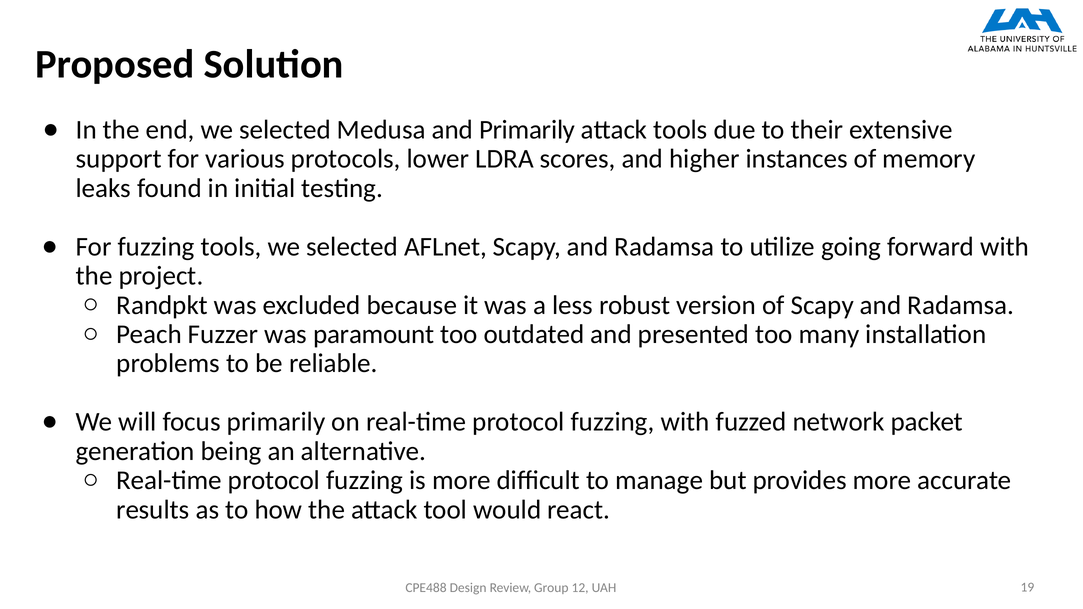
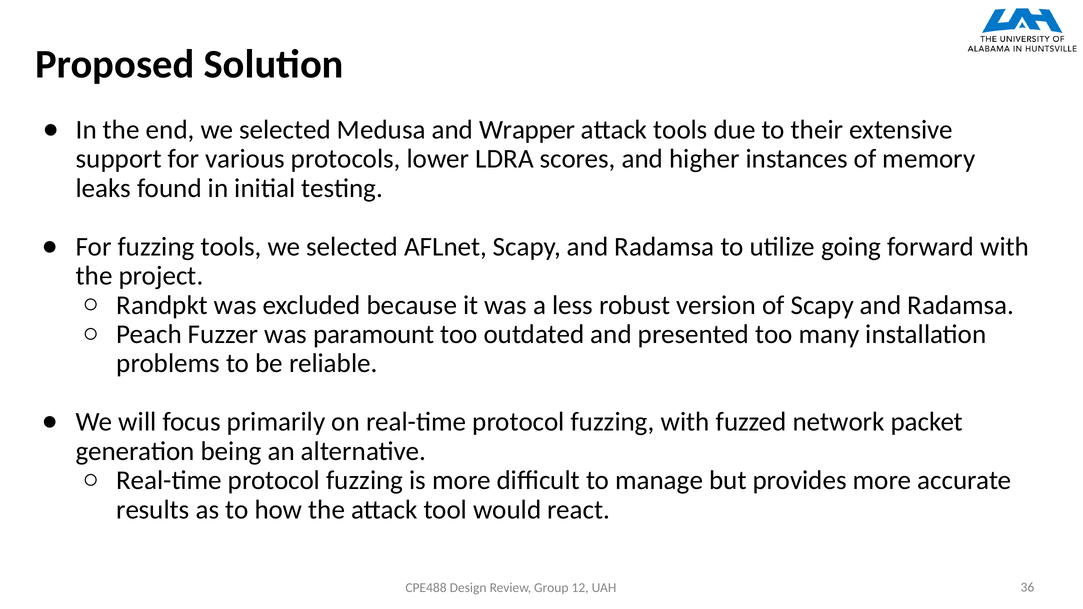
and Primarily: Primarily -> Wrapper (527, 130)
19: 19 -> 36 (1027, 588)
